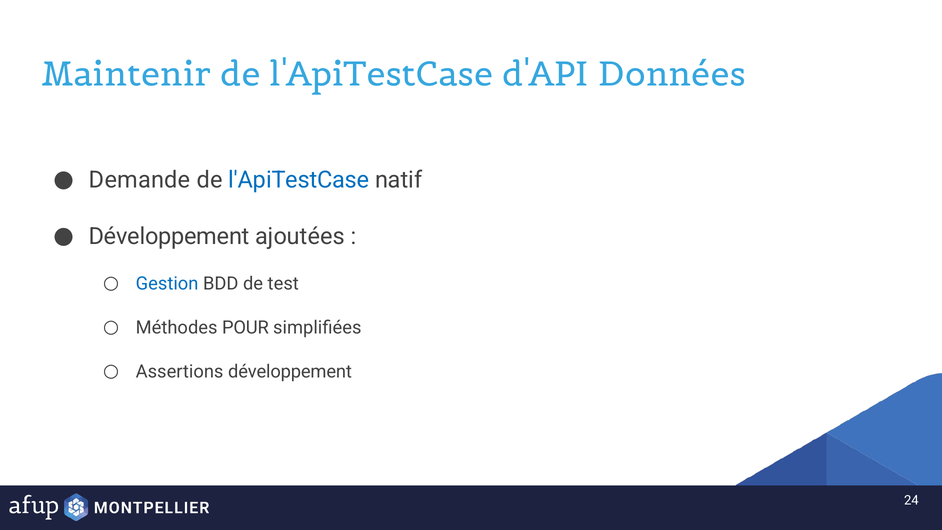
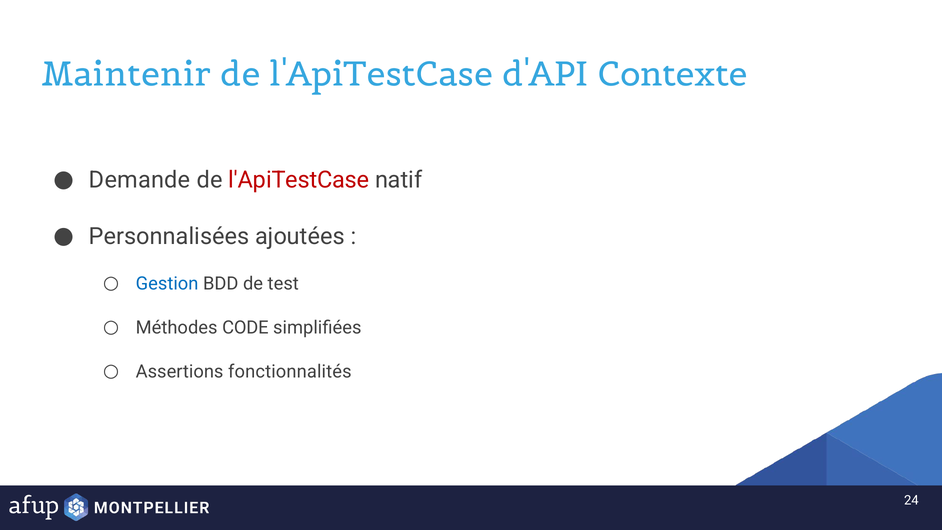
Données: Données -> Contexte (673, 75)
l'ApiTestCase colour: blue -> red (299, 180)
Développement: Développement -> Personnalisées (169, 237)
POUR: POUR -> CODE (245, 328)
Assertions développement: développement -> fonctionnalités (290, 372)
